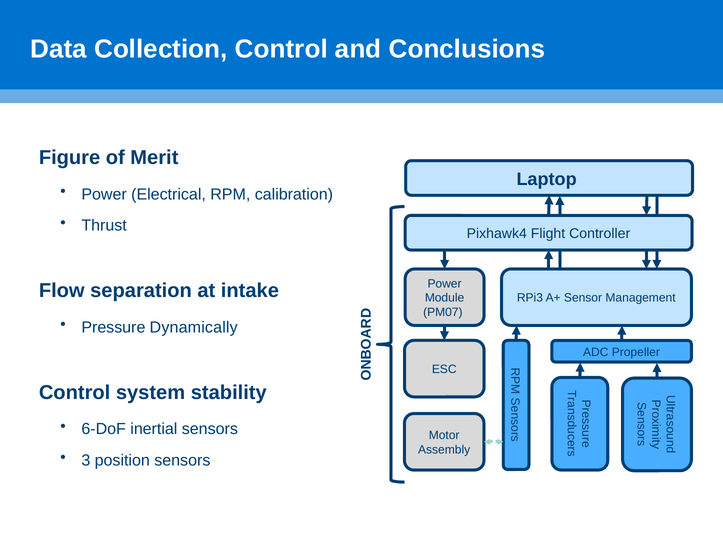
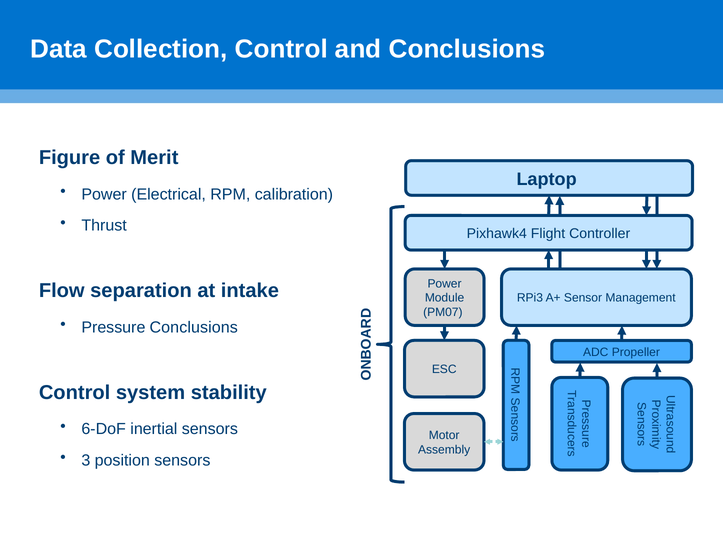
Pressure Dynamically: Dynamically -> Conclusions (194, 327)
